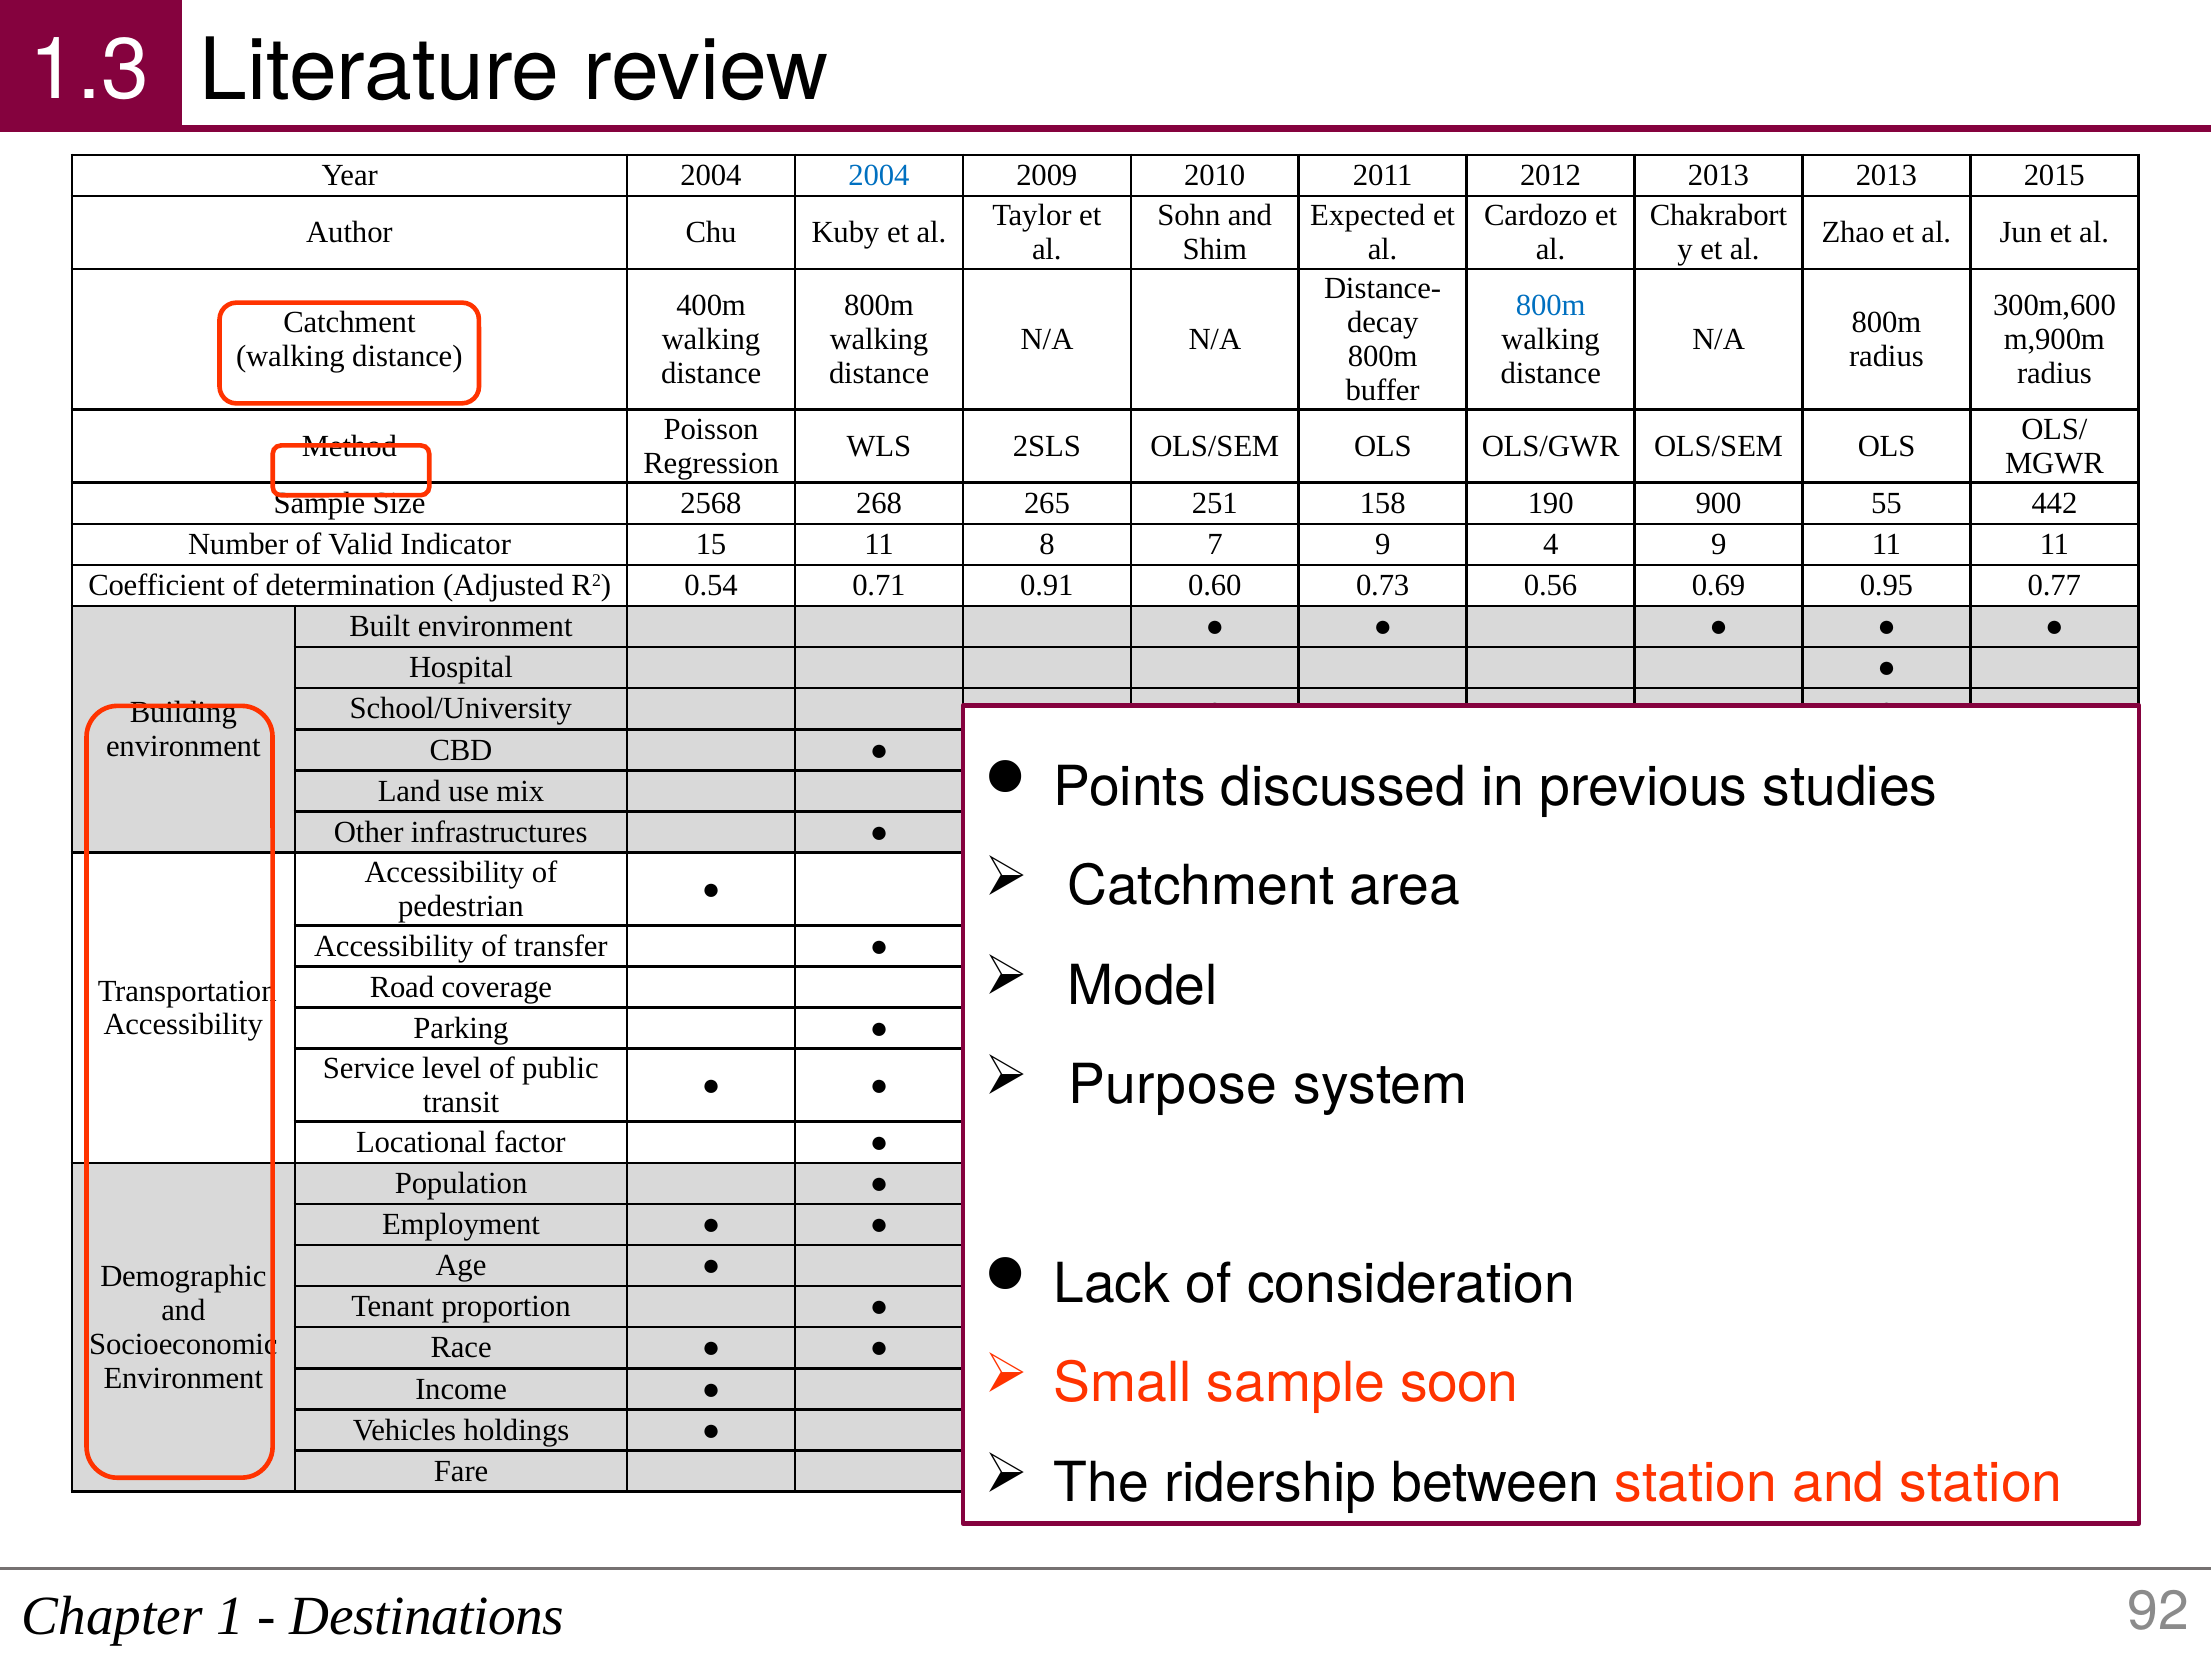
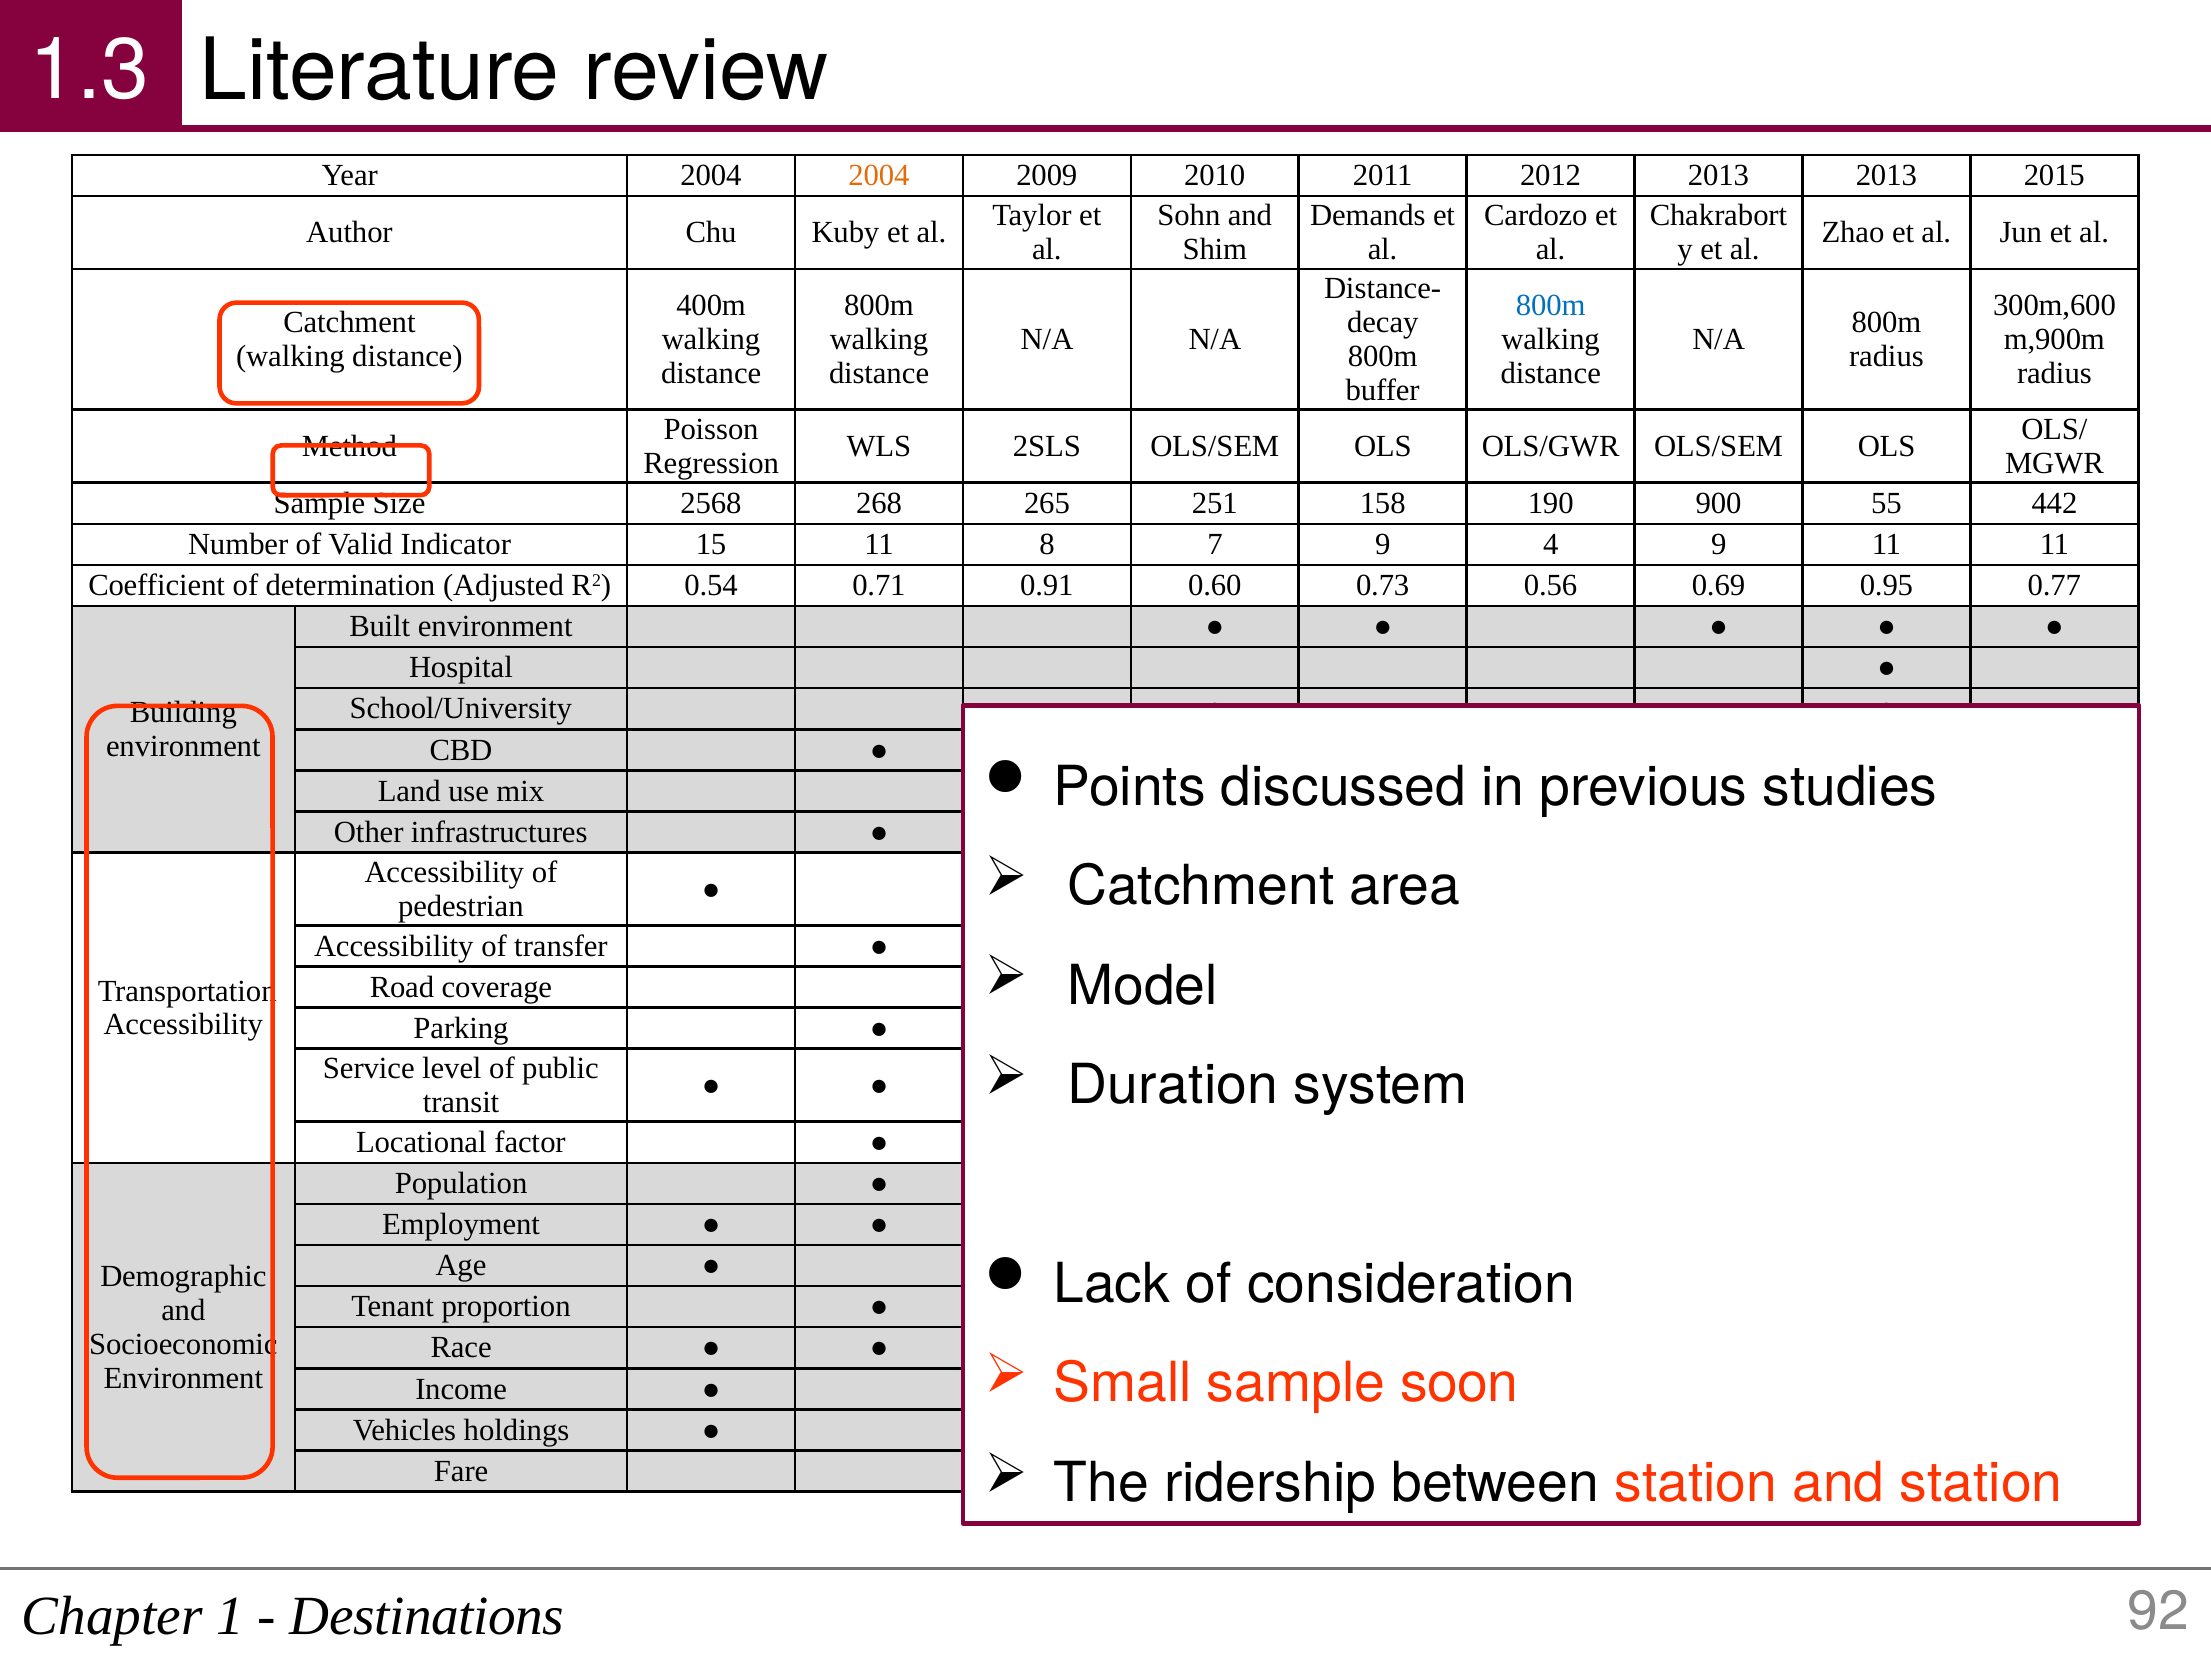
2004 colour: blue -> orange (879, 176)
Expected: Expected -> Demands (1368, 216)
Purpose: Purpose -> Duration (1173, 1085)
